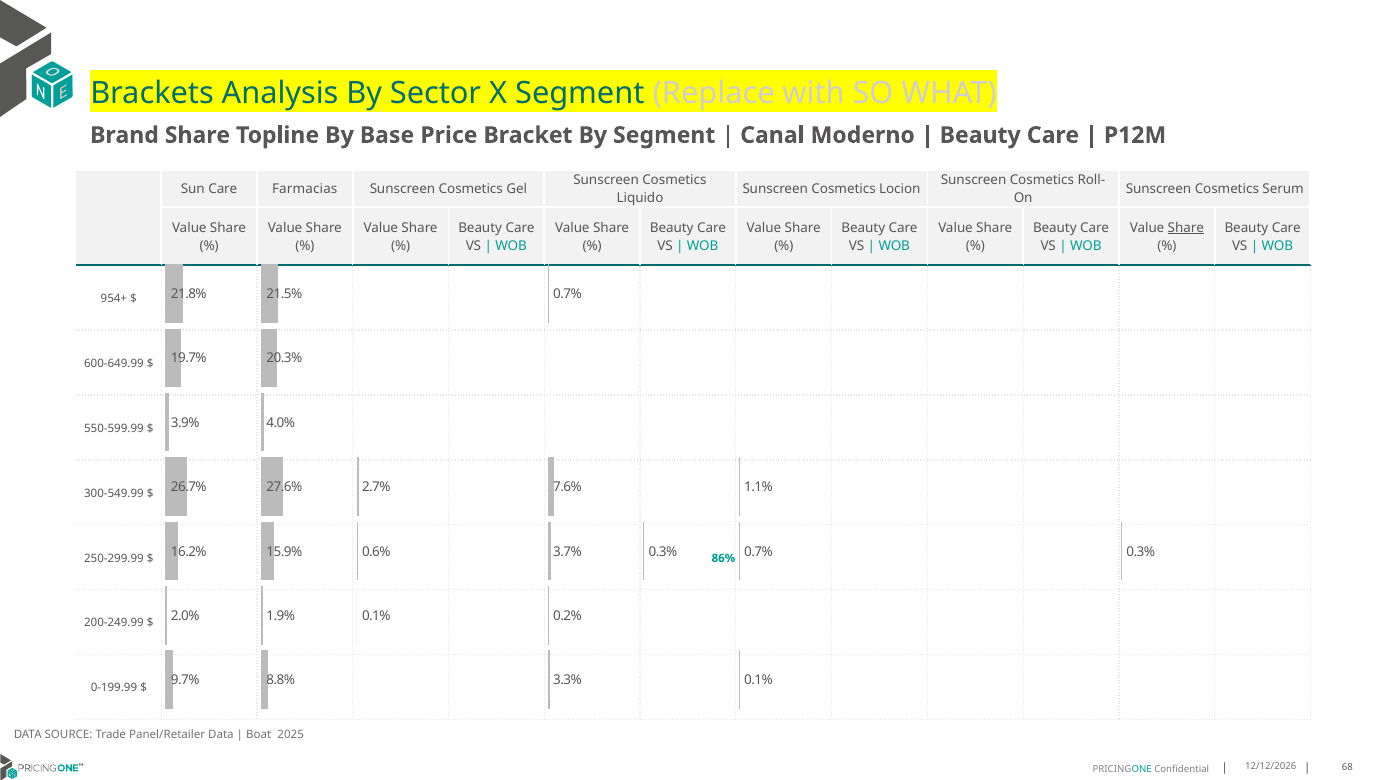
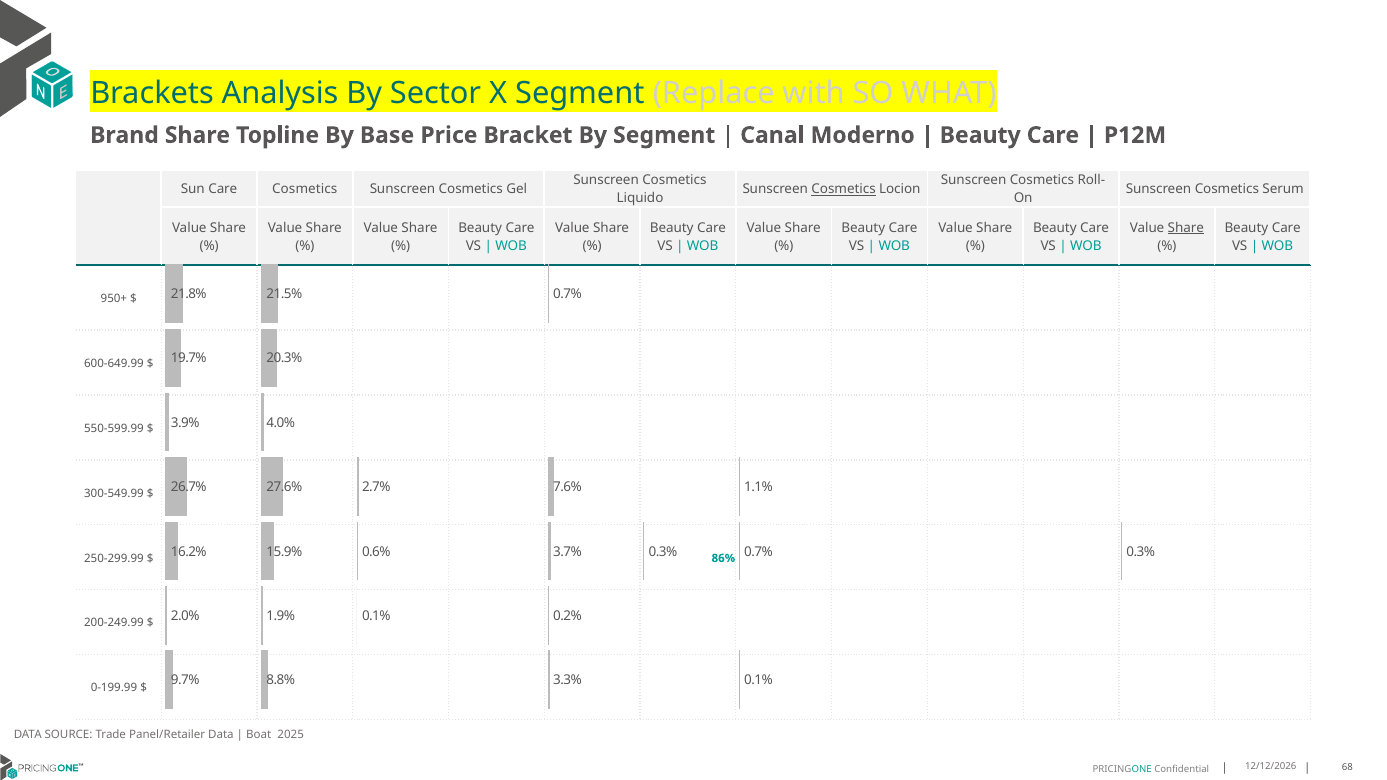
Care Farmacias: Farmacias -> Cosmetics (305, 189)
Cosmetics underline: none -> present (844, 189)
954+: 954+ -> 950+ (114, 299)
